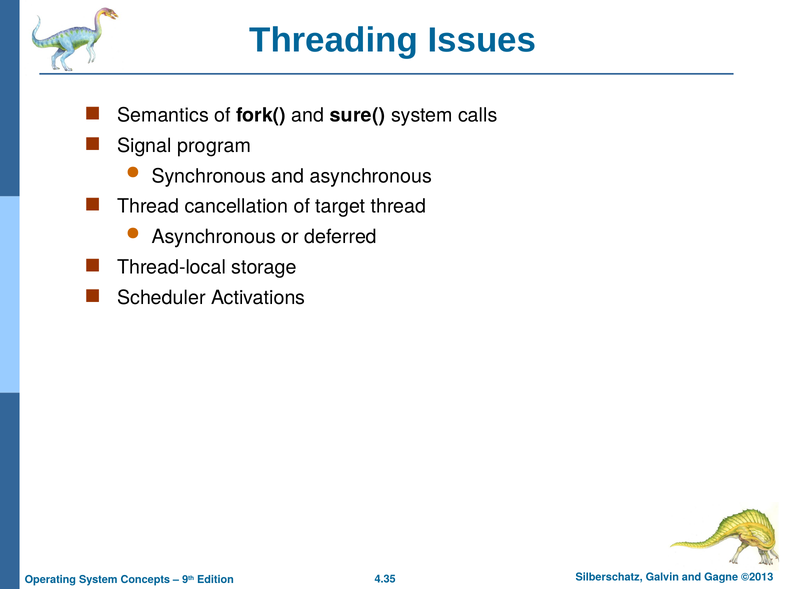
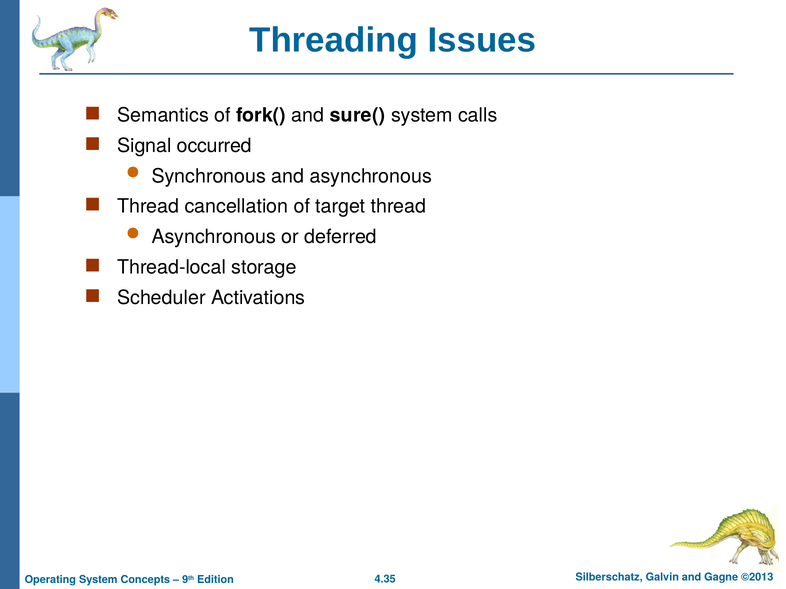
program: program -> occurred (214, 146)
